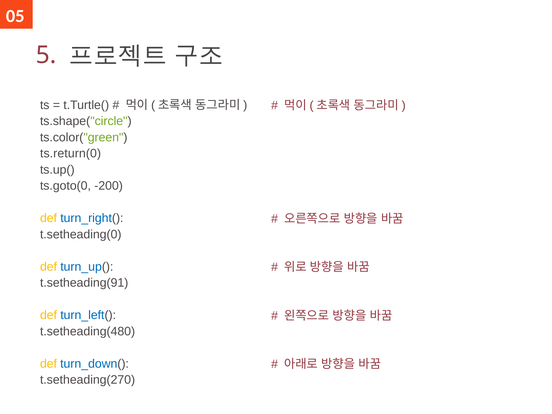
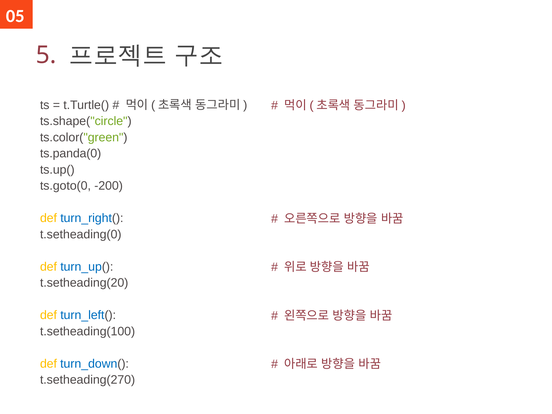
ts.return(0: ts.return(0 -> ts.panda(0 (71, 153)
t.setheading(91: t.setheading(91 -> t.setheading(20 (84, 283)
t.setheading(480: t.setheading(480 -> t.setheading(100 (88, 331)
